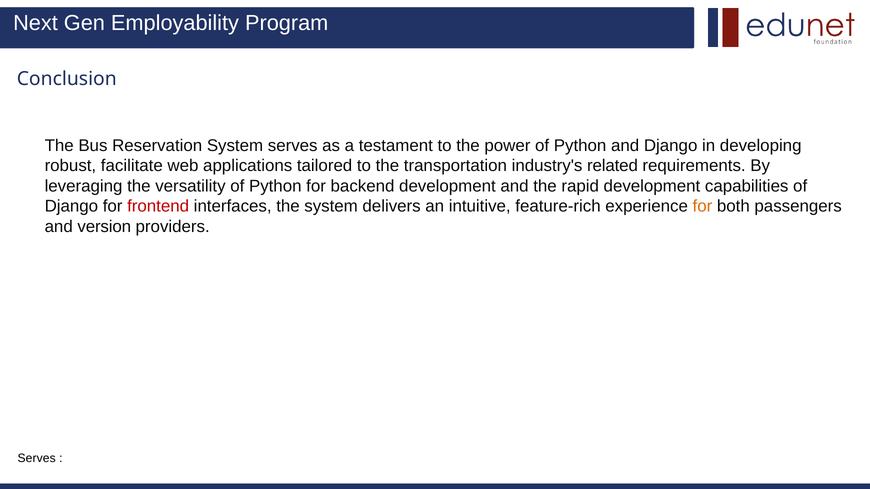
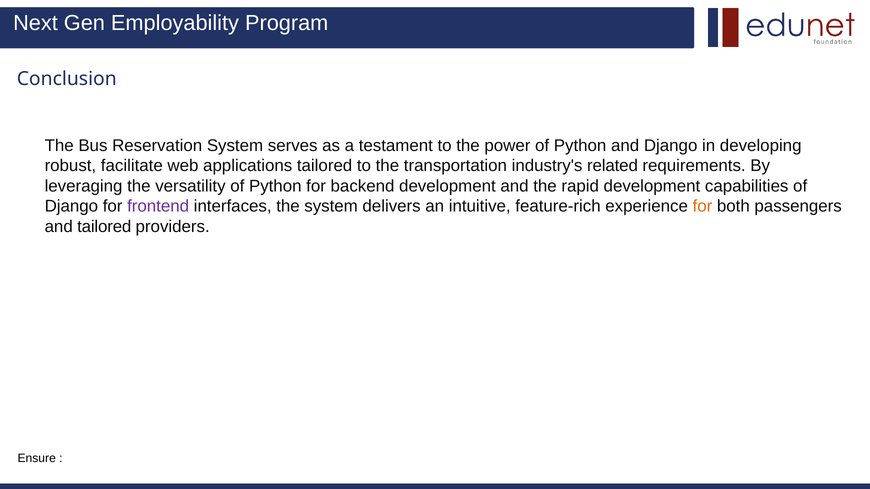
frontend colour: red -> purple (158, 207)
and version: version -> tailored (104, 227)
Serves: Serves -> Ensure (37, 459)
